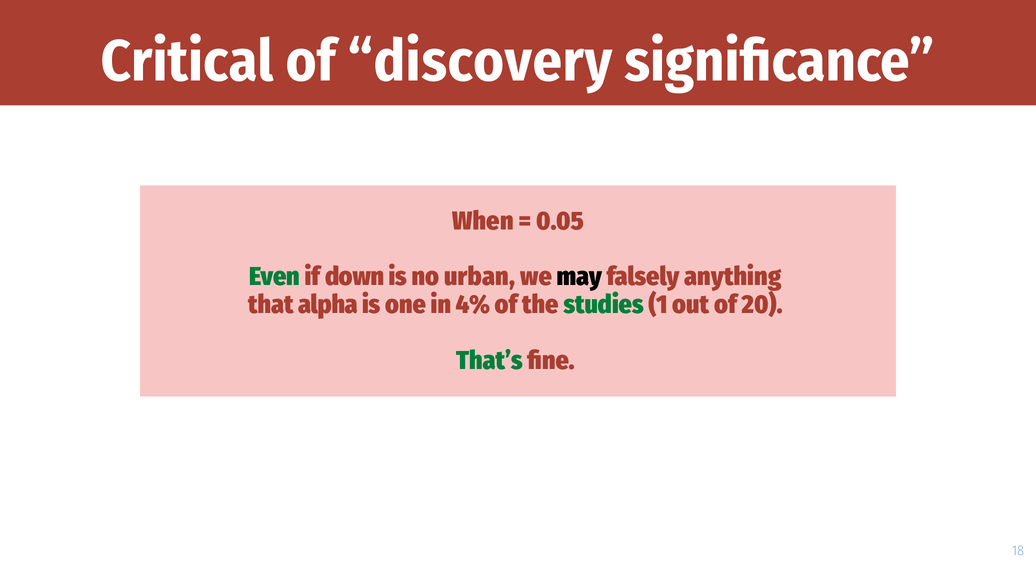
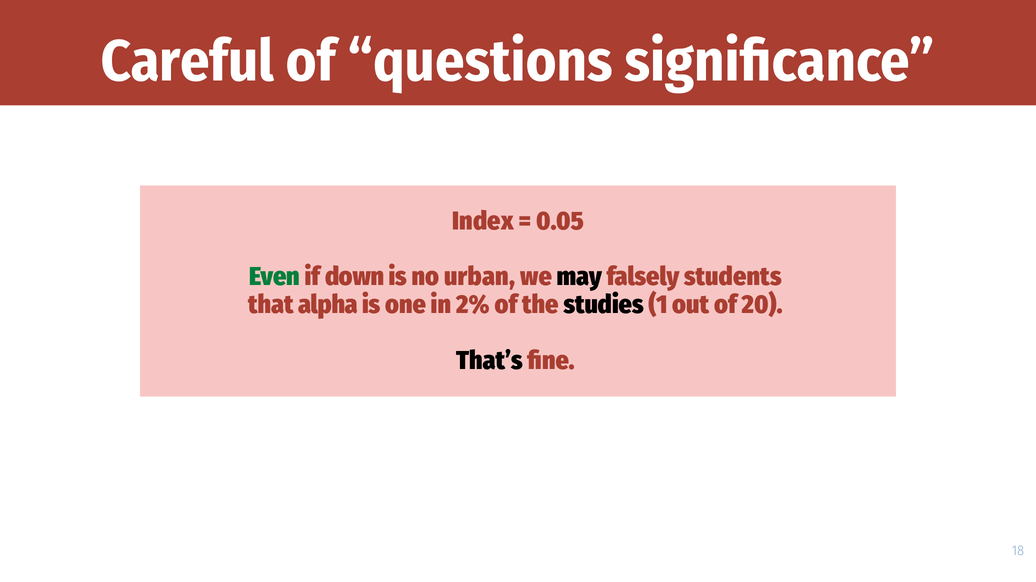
Critical: Critical -> Careful (187, 62)
discovery: discovery -> questions (480, 62)
When: When -> Index (483, 221)
anything: anything -> students (733, 277)
4%: 4% -> 2% (473, 305)
studies colour: green -> black (604, 305)
That’s colour: green -> black (490, 361)
